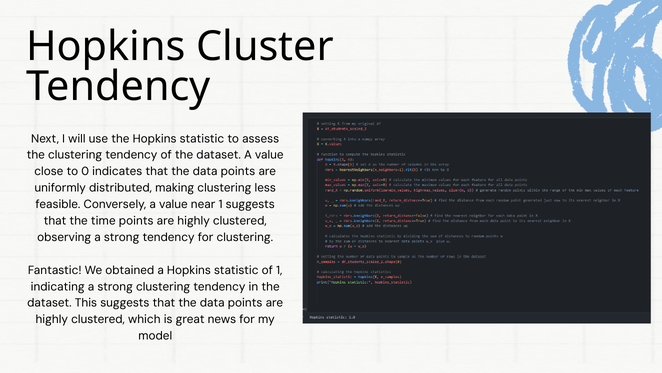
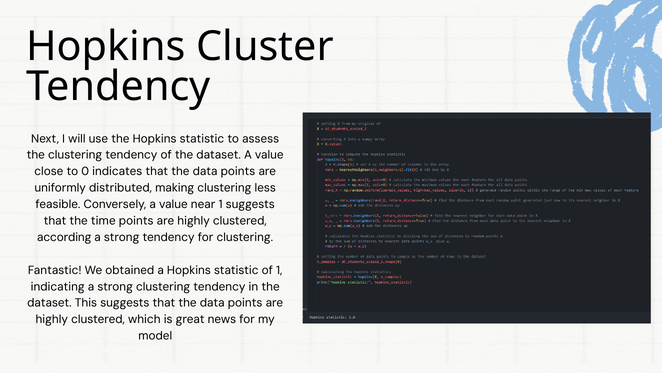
observing: observing -> according (64, 237)
